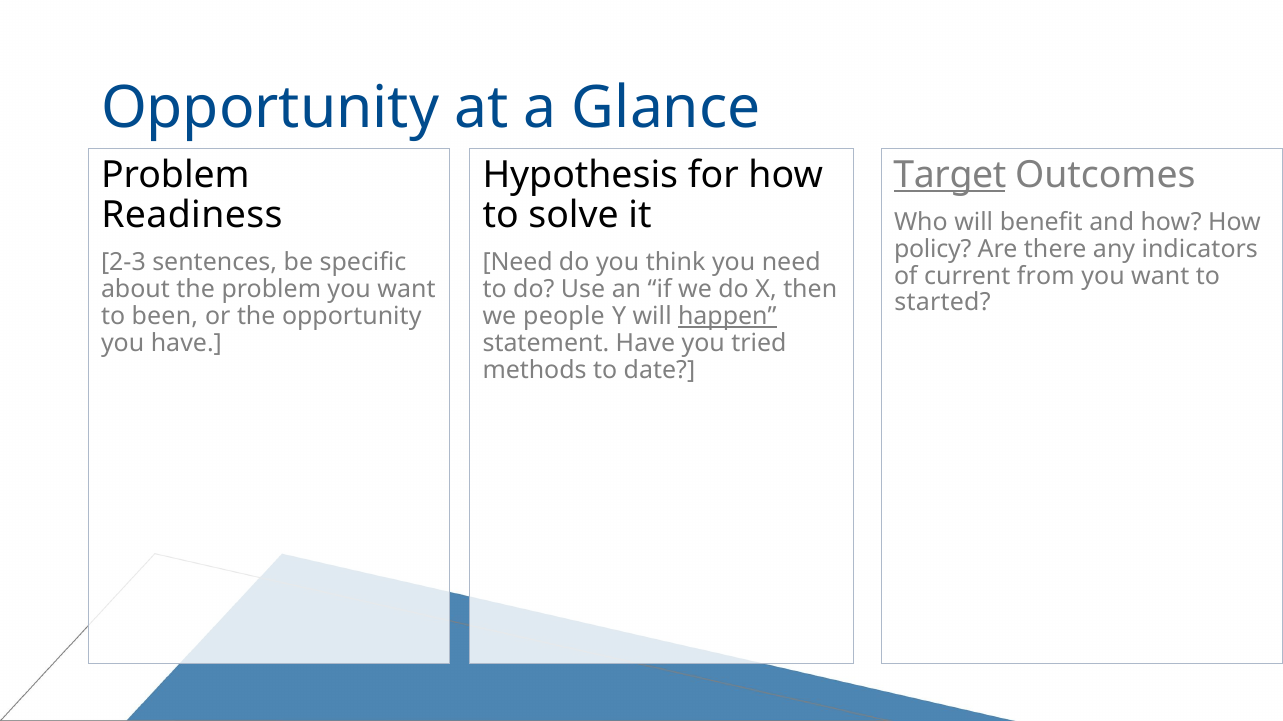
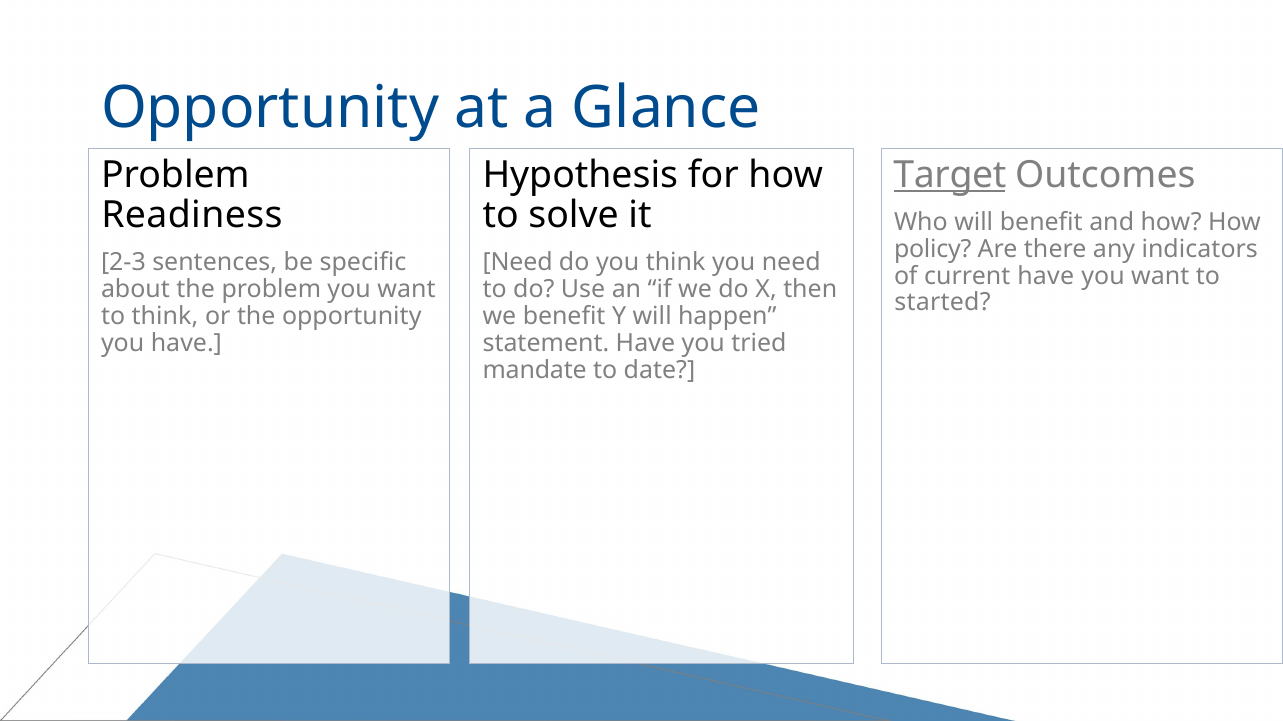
current from: from -> have (1046, 276)
to been: been -> think (165, 316)
we people: people -> benefit (564, 316)
happen underline: present -> none (727, 316)
methods: methods -> mandate (535, 370)
